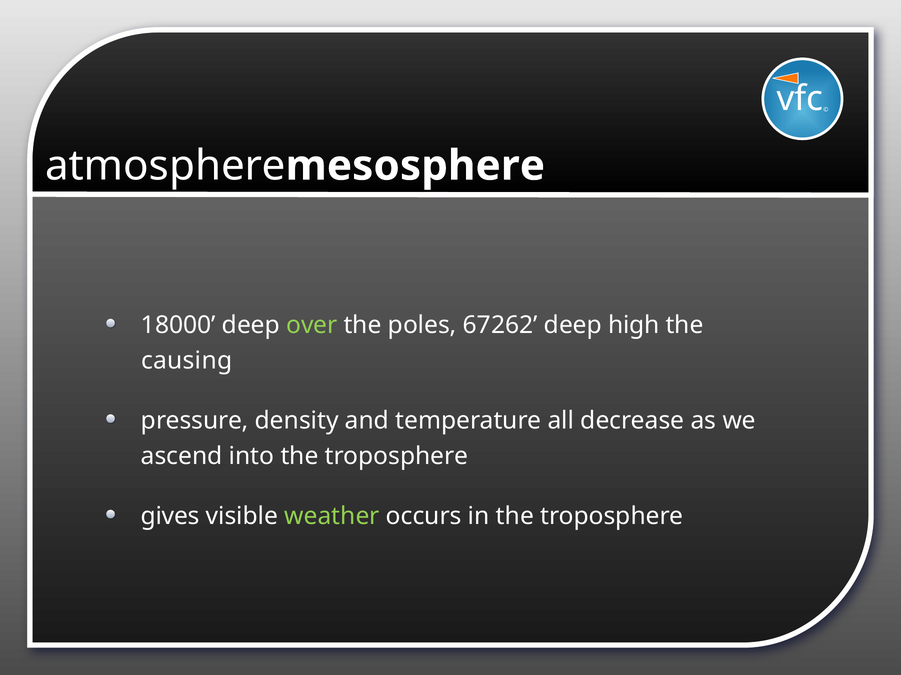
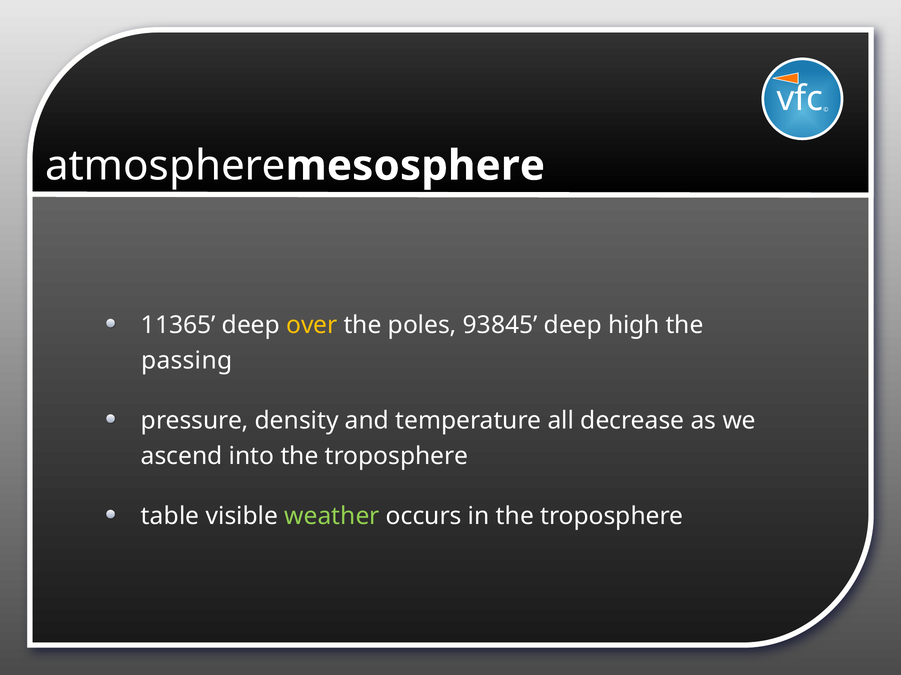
18000: 18000 -> 11365 (178, 326)
over colour: light green -> yellow (312, 326)
67262: 67262 -> 93845 (500, 326)
causing: causing -> passing (187, 361)
gives: gives -> table (170, 517)
